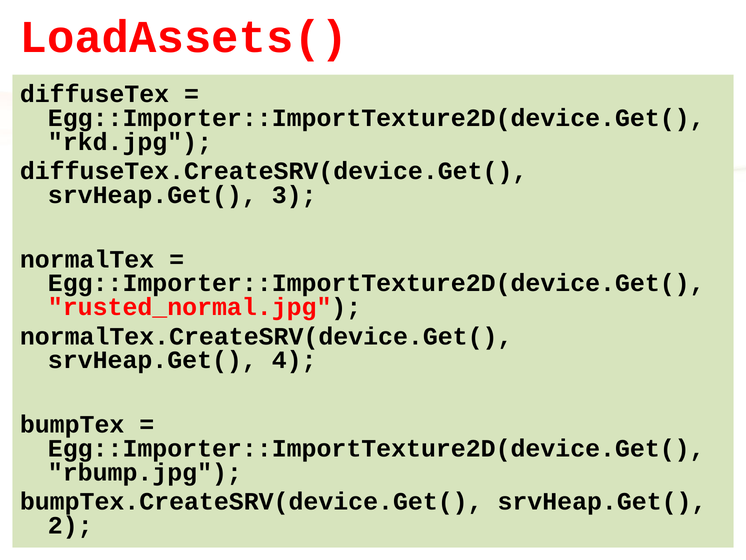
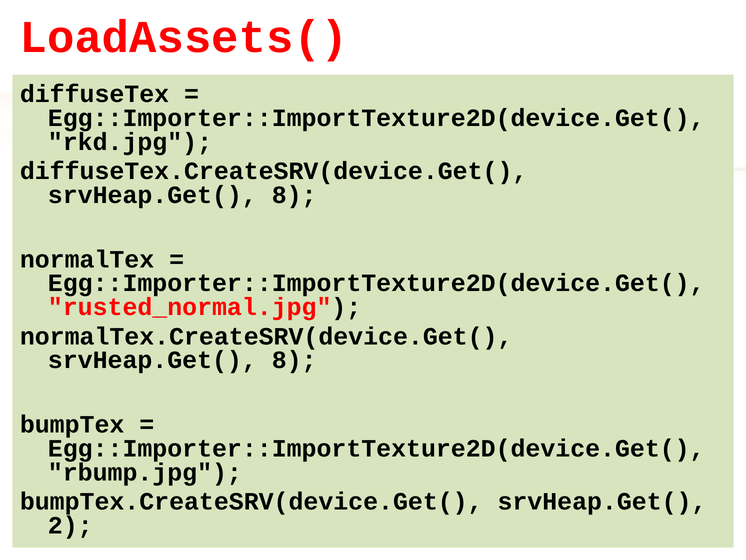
3: 3 -> 8 (294, 195)
4: 4 -> 8 (294, 360)
